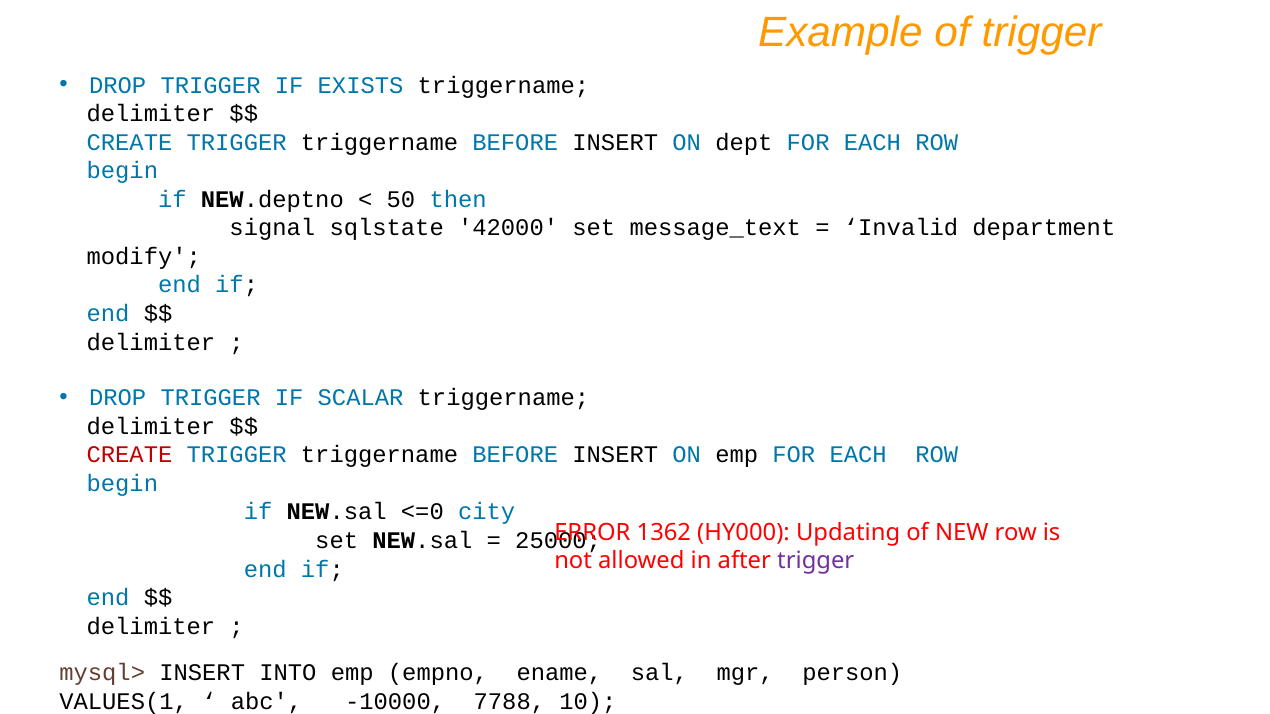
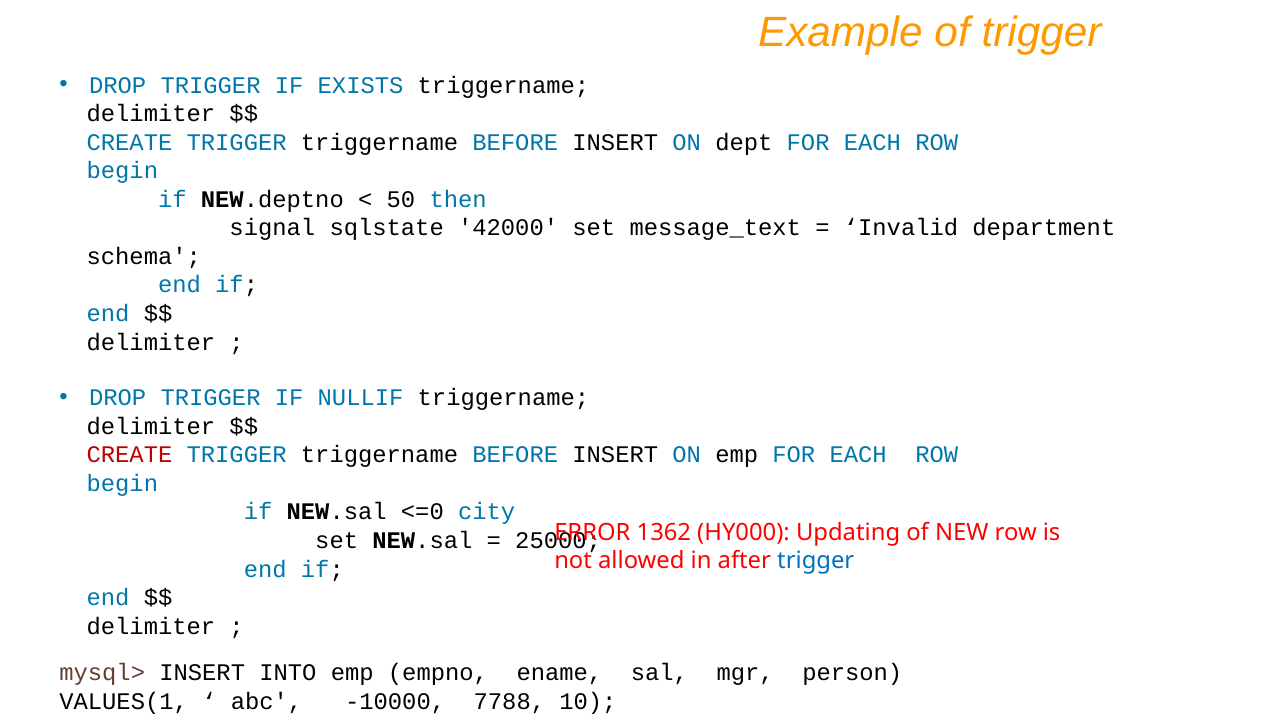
modify: modify -> schema (144, 257)
SCALAR: SCALAR -> NULLIF (361, 398)
trigger colour: purple -> blue (816, 561)
